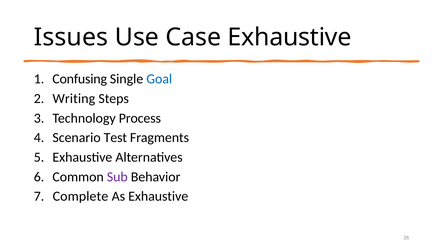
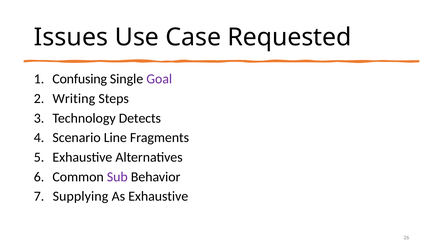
Case Exhaustive: Exhaustive -> Requested (289, 37)
Goal colour: blue -> purple (159, 79)
Process: Process -> Detects (140, 118)
Test: Test -> Line (115, 138)
Complete: Complete -> Supplying (80, 197)
